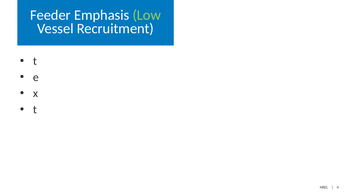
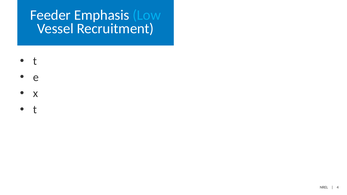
Low colour: light green -> light blue (147, 15)
